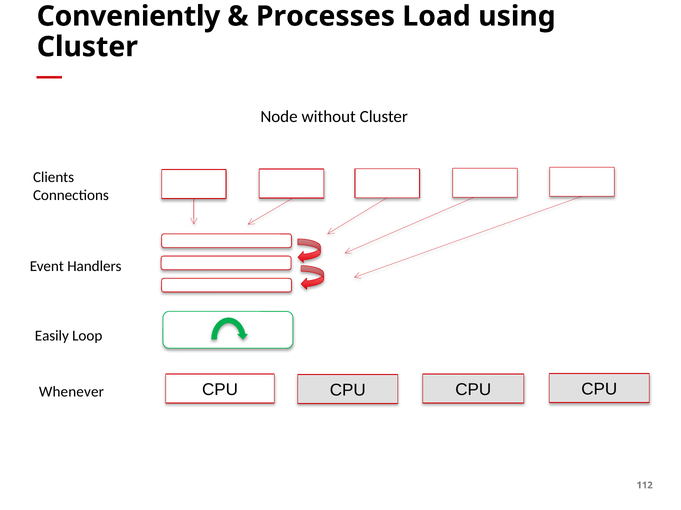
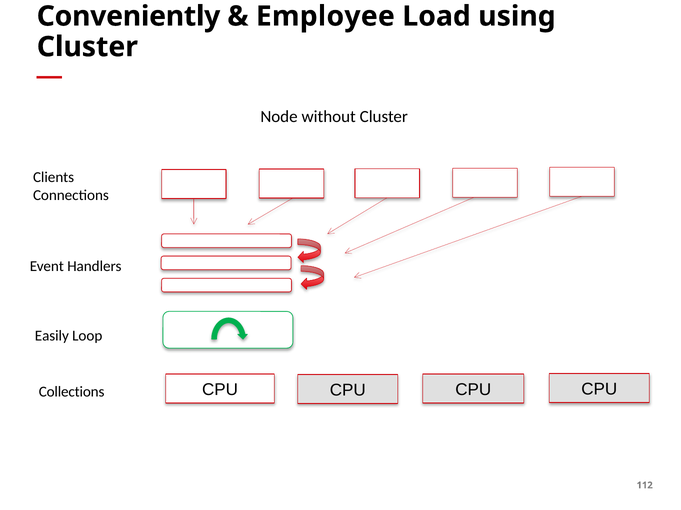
Processes: Processes -> Employee (325, 16)
Whenever: Whenever -> Collections (72, 392)
